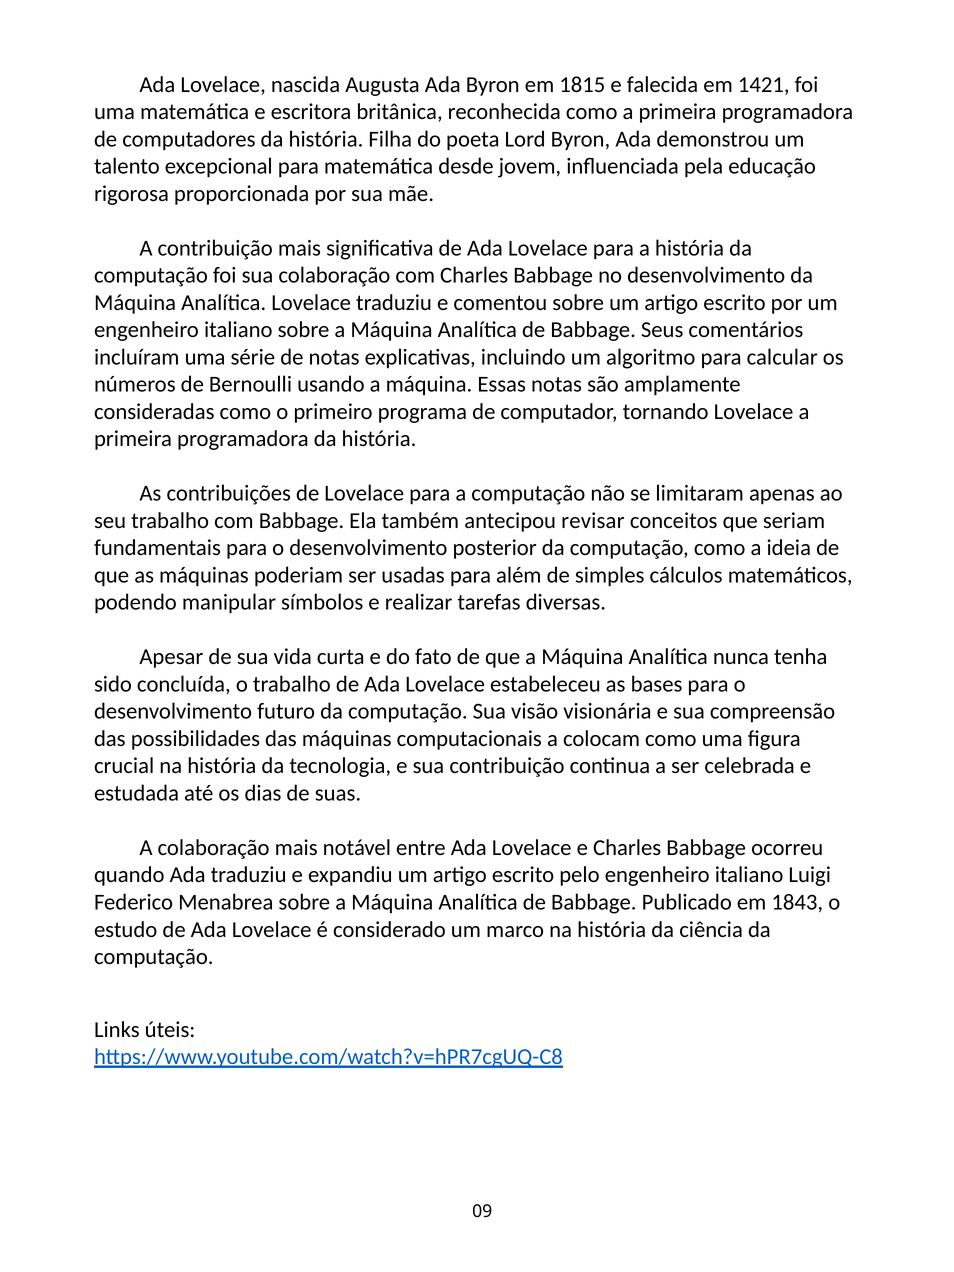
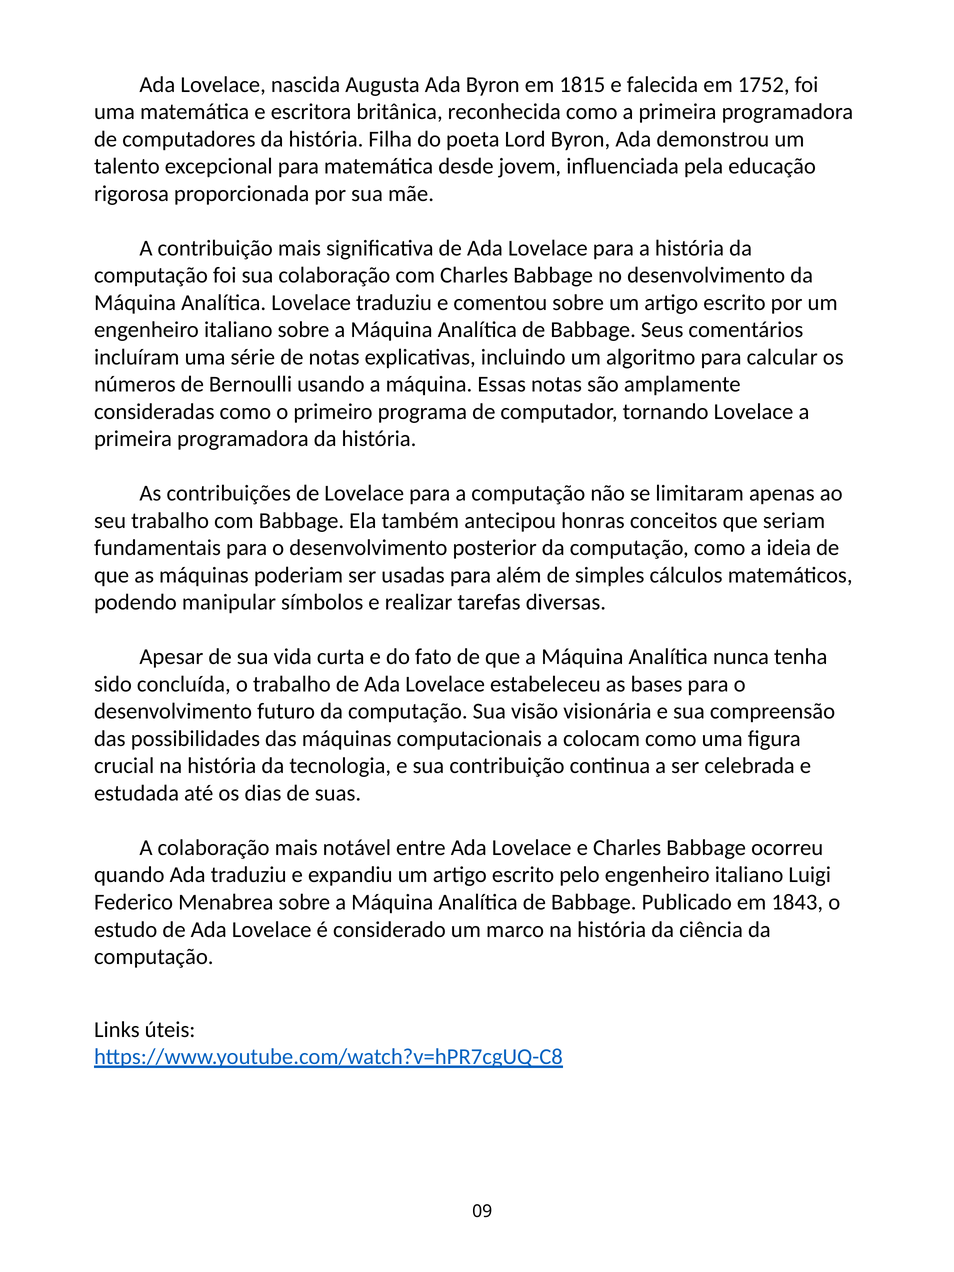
1421: 1421 -> 1752 (764, 85)
revisar: revisar -> honras (593, 521)
